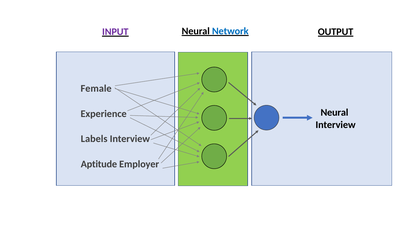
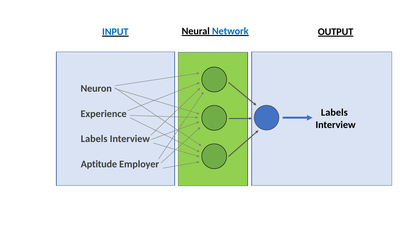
INPUT colour: purple -> blue (115, 32)
Female: Female -> Neuron (96, 88)
Neural: Neural -> Labels (334, 112)
